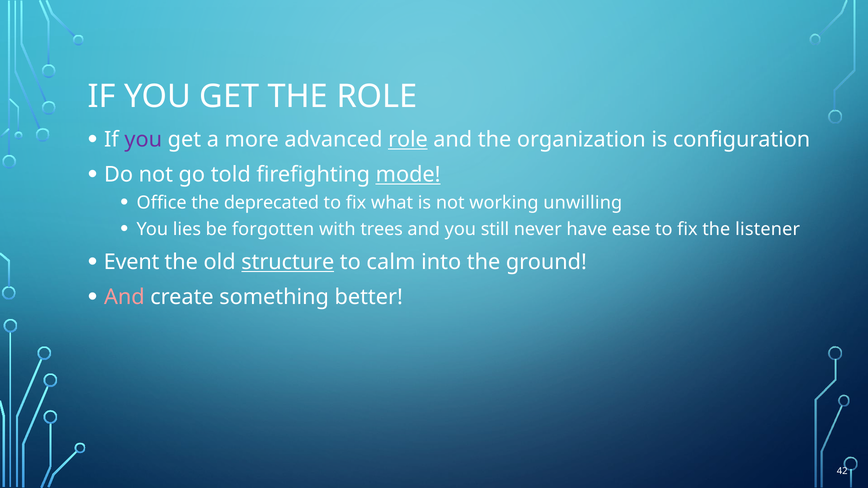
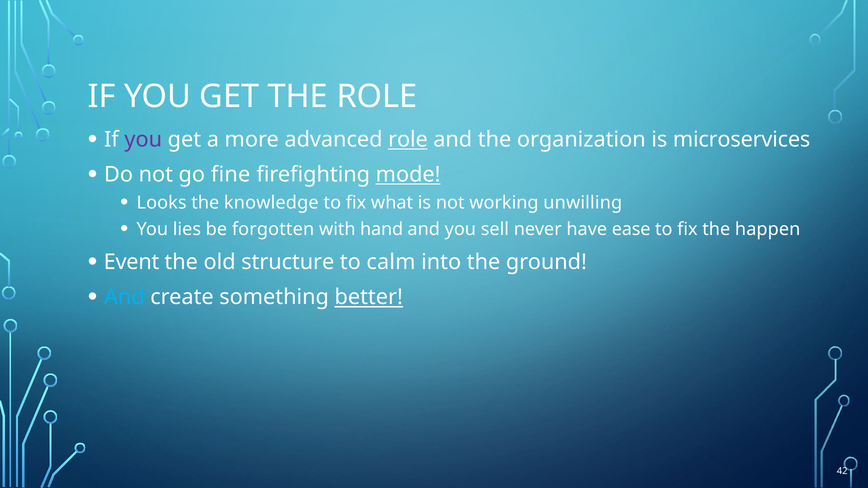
configuration: configuration -> microservices (742, 140)
told: told -> fine (231, 175)
Office: Office -> Looks (162, 203)
deprecated: deprecated -> knowledge (271, 203)
trees: trees -> hand (382, 229)
still: still -> sell (495, 229)
listener: listener -> happen (768, 229)
structure underline: present -> none (288, 262)
And colour: pink -> light blue (124, 297)
better underline: none -> present (369, 297)
